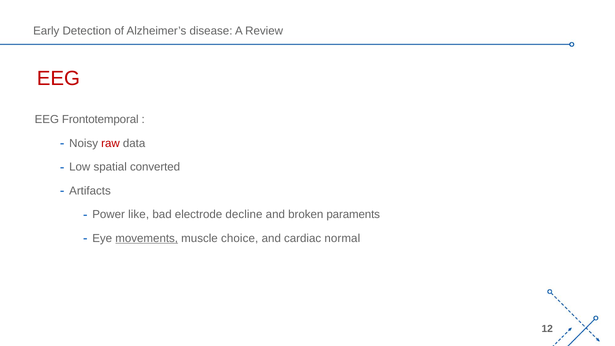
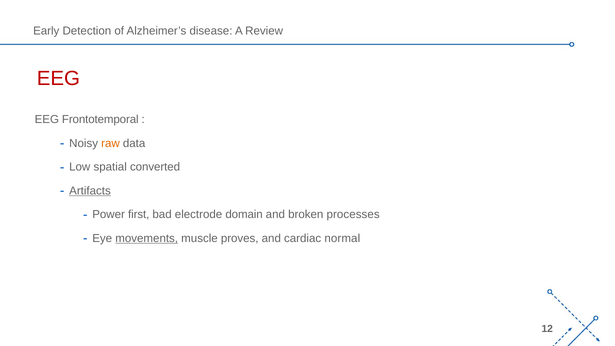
raw colour: red -> orange (110, 143)
Artifacts underline: none -> present (90, 191)
like: like -> first (139, 215)
decline: decline -> domain (244, 215)
paraments: paraments -> processes (353, 215)
choice: choice -> proves (240, 238)
